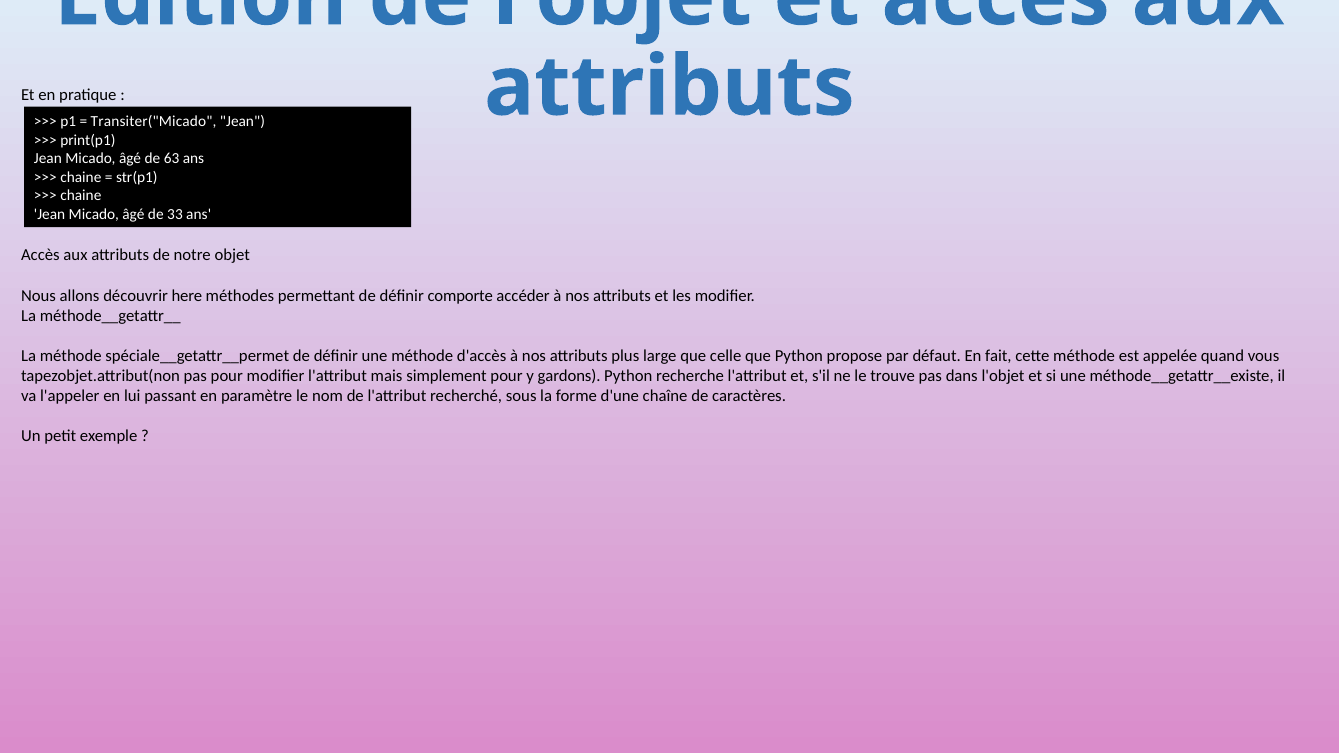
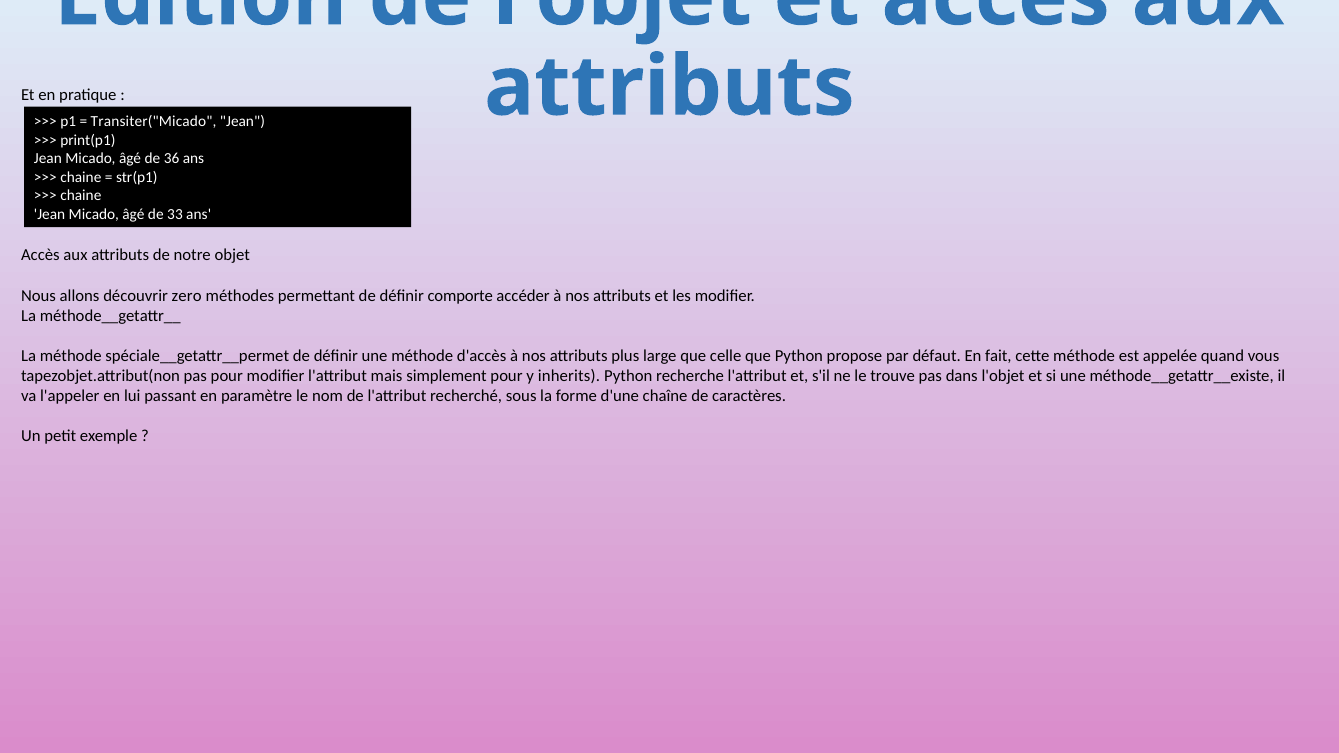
63: 63 -> 36 (172, 159)
here: here -> zero (187, 296)
gardons: gardons -> inherits (569, 376)
